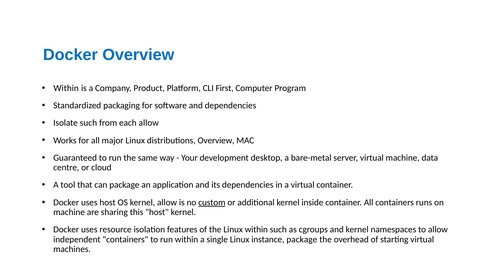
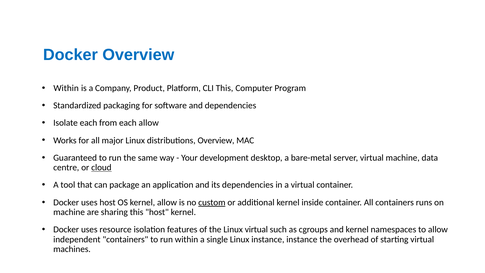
CLI First: First -> This (225, 88)
Isolate such: such -> each (88, 123)
cloud underline: none -> present (101, 167)
Linux within: within -> virtual (256, 229)
instance package: package -> instance (302, 239)
